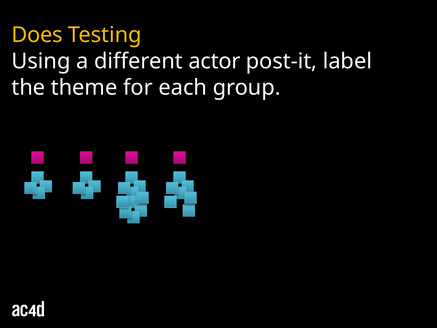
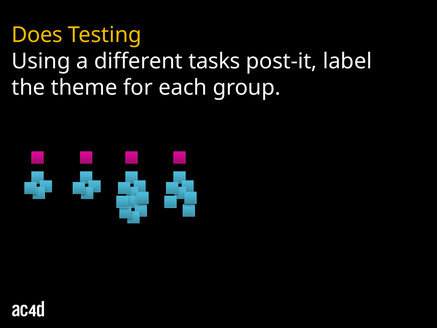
actor: actor -> tasks (214, 61)
